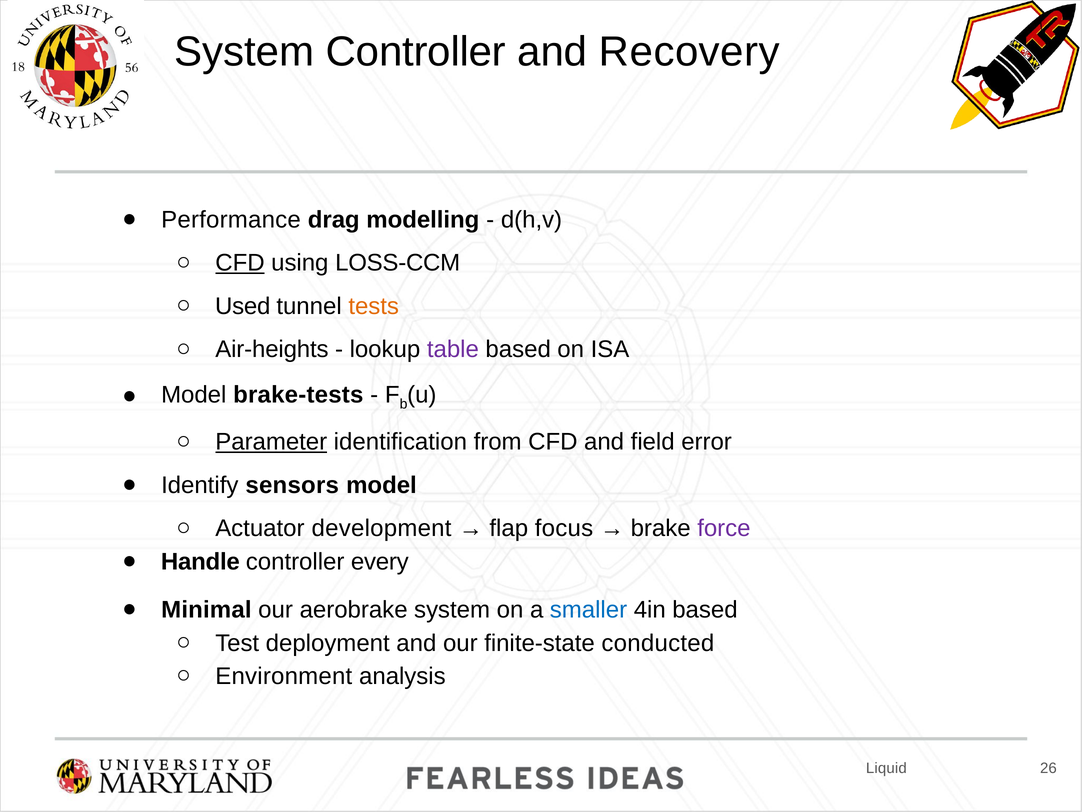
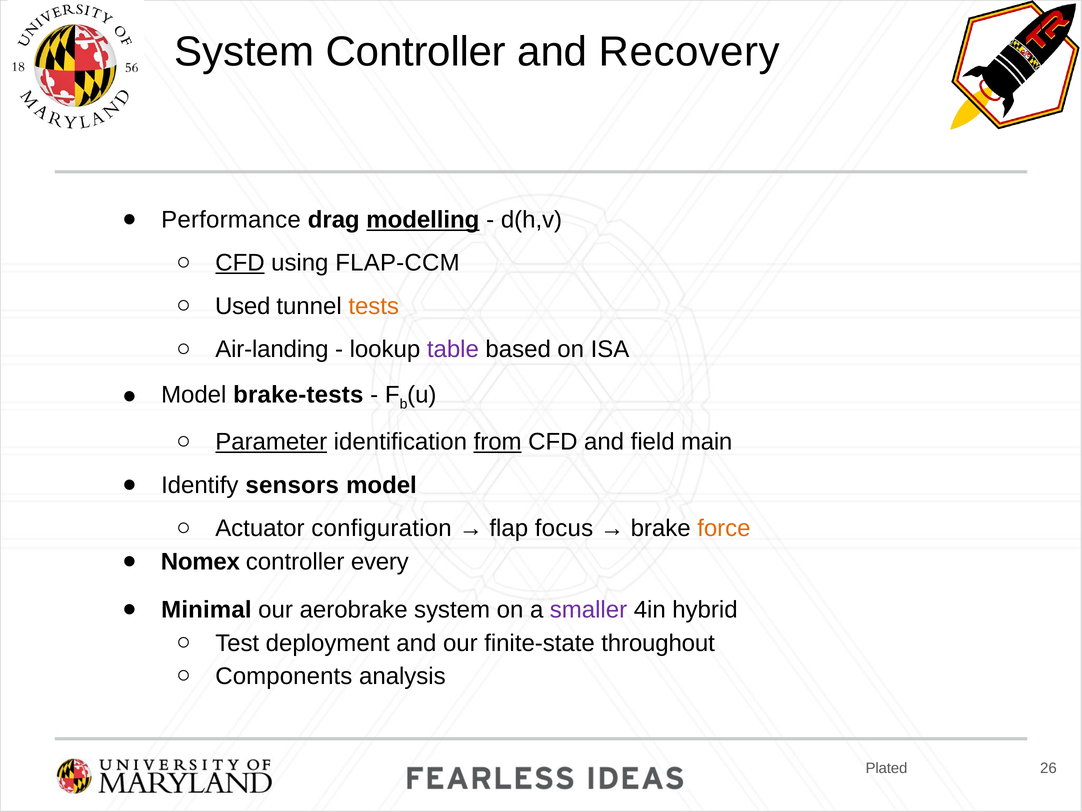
modelling underline: none -> present (423, 220)
LOSS-CCM: LOSS-CCM -> FLAP-CCM (397, 263)
Air-heights: Air-heights -> Air-landing (272, 349)
from underline: none -> present (498, 442)
error: error -> main (707, 442)
development: development -> configuration (382, 528)
force colour: purple -> orange (724, 528)
Handle: Handle -> Nomex (200, 561)
smaller colour: blue -> purple (588, 610)
4in based: based -> hybrid (705, 610)
conducted: conducted -> throughout (658, 643)
Environment: Environment -> Components (284, 676)
Liquid: Liquid -> Plated (886, 768)
